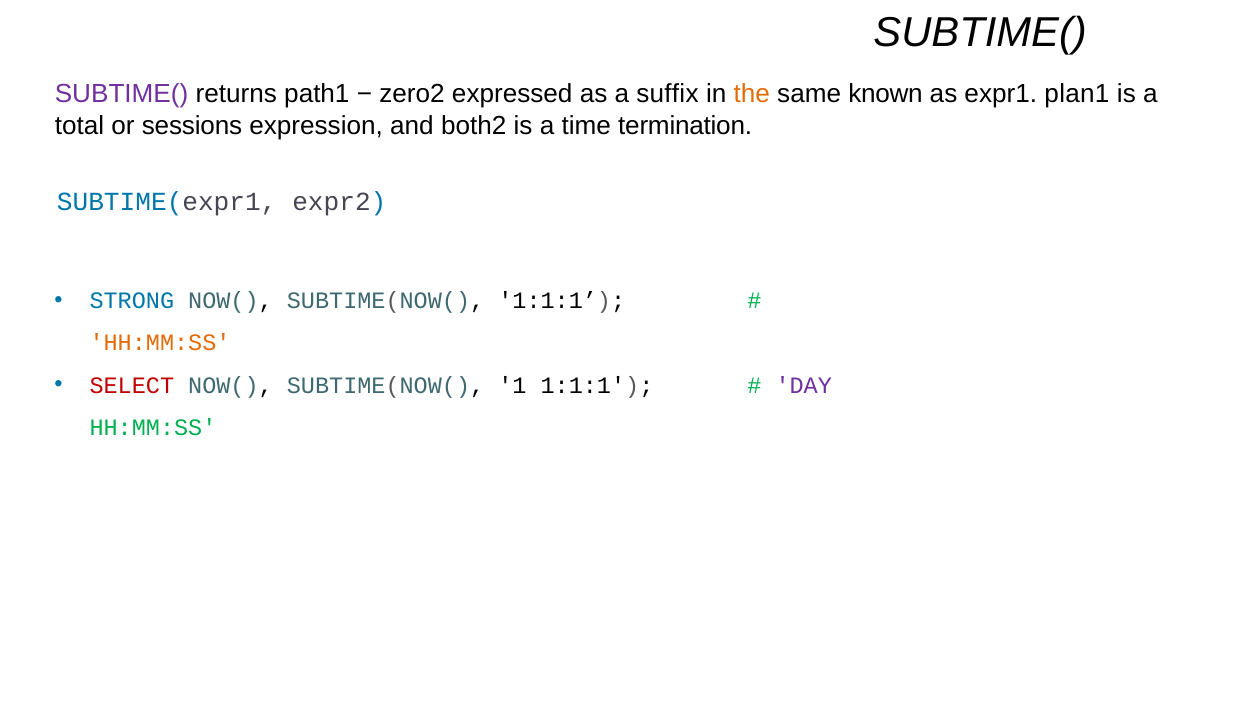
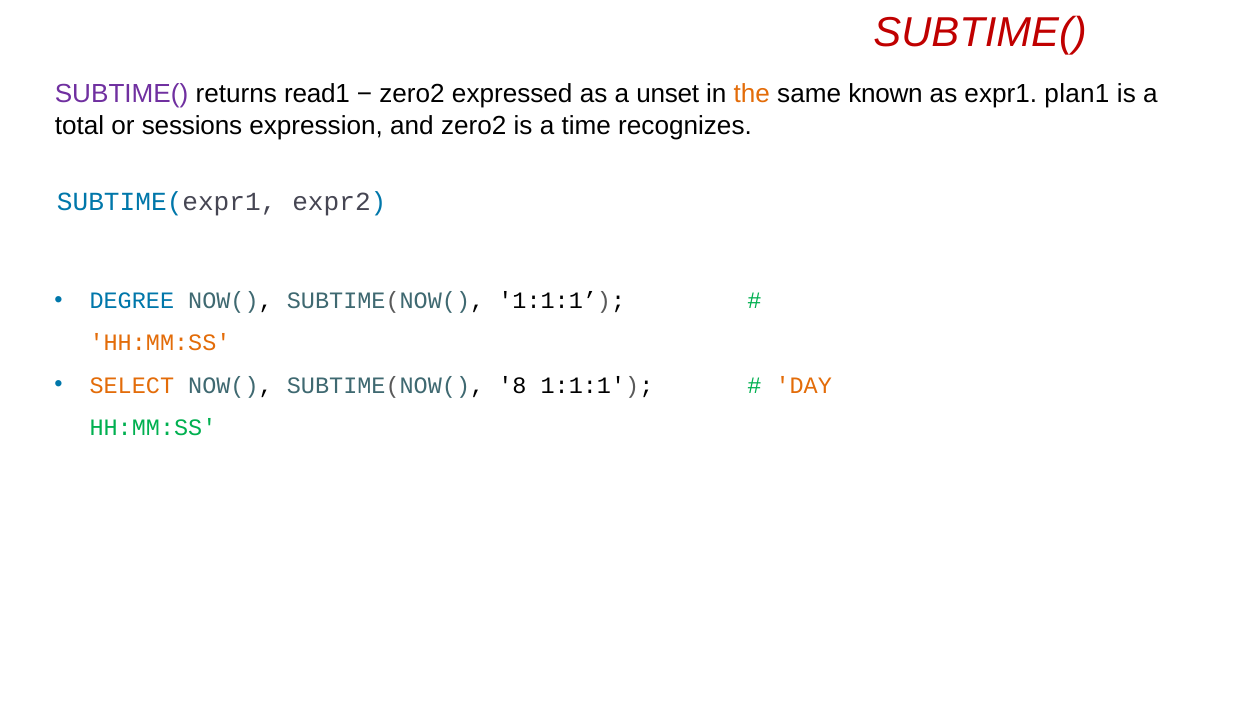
SUBTIME( colour: black -> red (980, 33)
path1: path1 -> read1 (317, 94)
suffix: suffix -> unset (668, 94)
and both2: both2 -> zero2 (474, 126)
termination: termination -> recognizes (685, 126)
STRONG: STRONG -> DEGREE (132, 301)
SELECT colour: red -> orange (132, 385)
1: 1 -> 8 (512, 385)
DAY colour: purple -> orange (804, 385)
